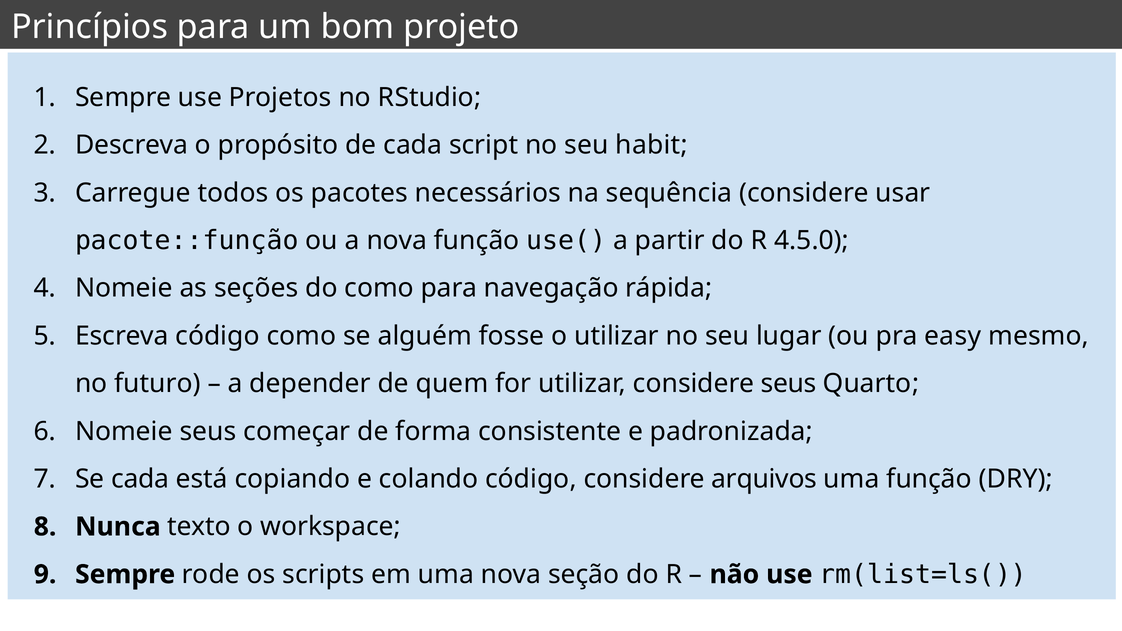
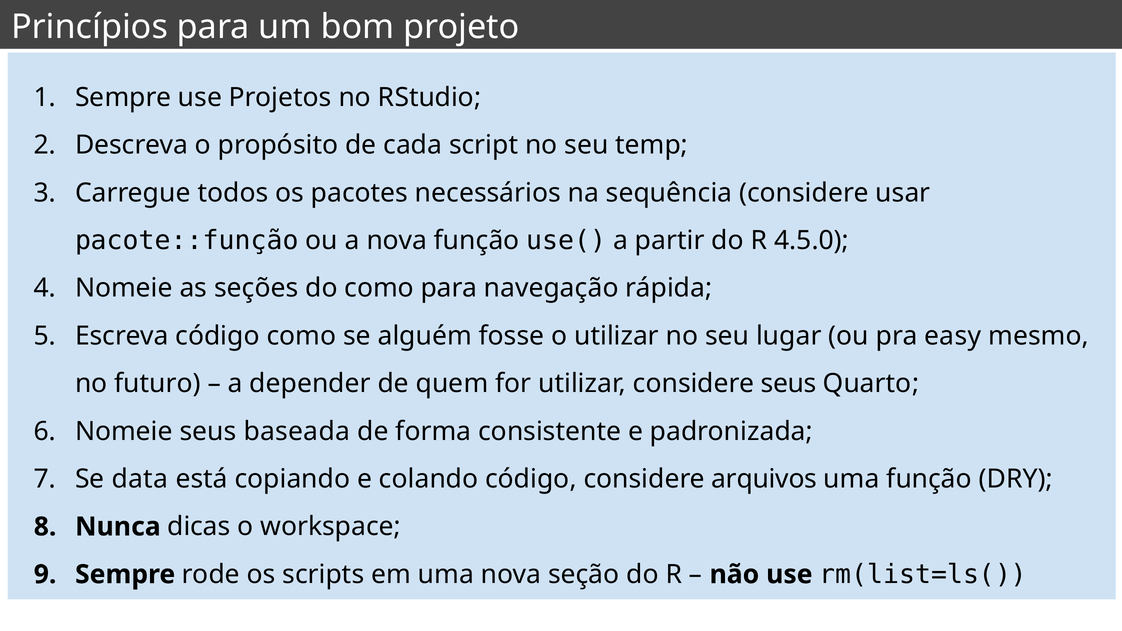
habit: habit -> temp (652, 145)
começar: começar -> baseada (297, 431)
Se cada: cada -> data (140, 479)
texto: texto -> dicas (199, 527)
